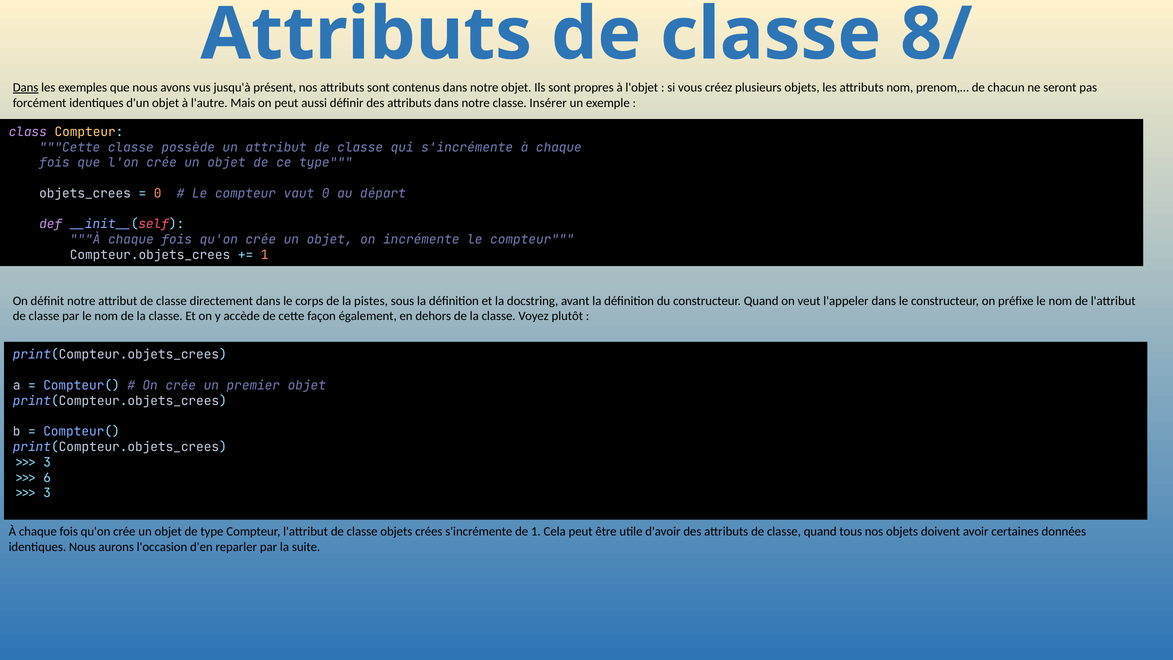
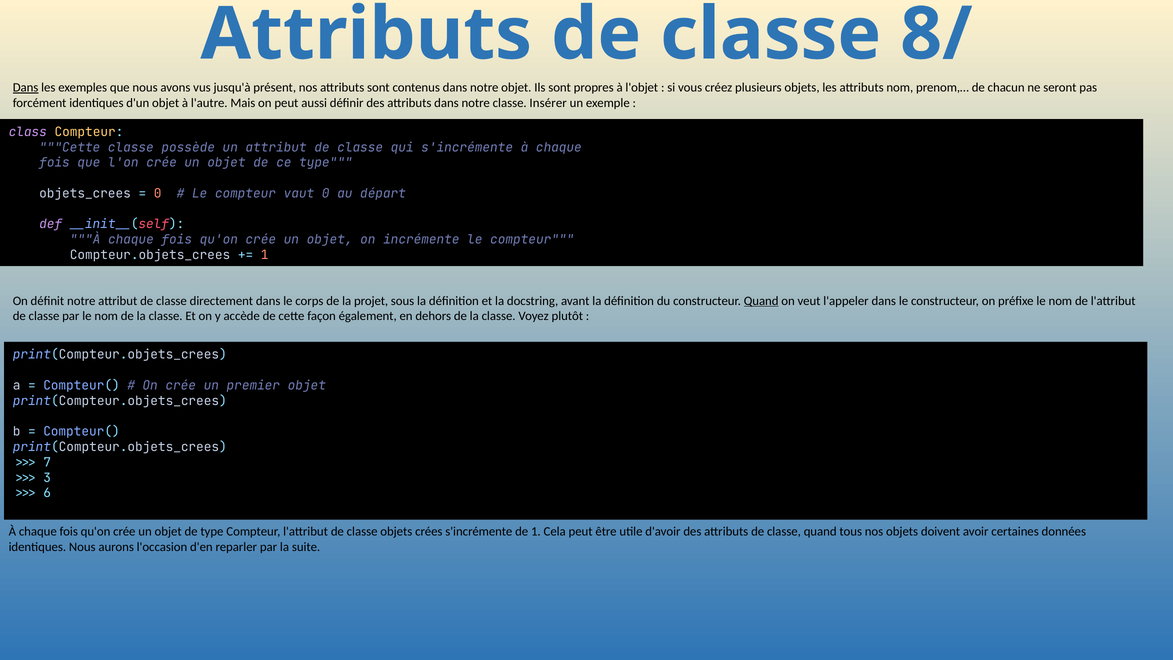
pistes: pistes -> projet (371, 301)
Quand underline: none -> present (761, 301)
3: 3 -> 7 (47, 462)
6: 6 -> 3 (47, 478)
3: 3 -> 6 (47, 493)
